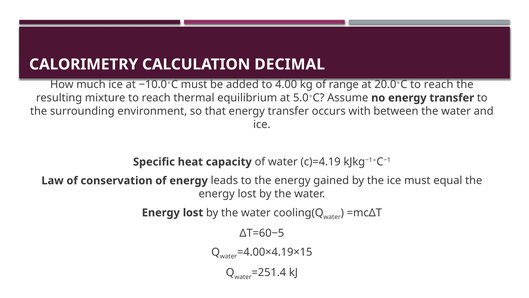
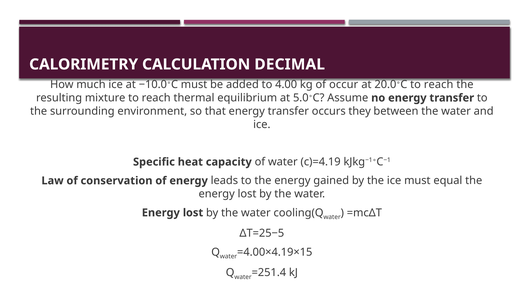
range: range -> occur (344, 84)
with: with -> they (360, 111)
ΔT=60−5: ΔT=60−5 -> ΔT=25−5 (262, 233)
